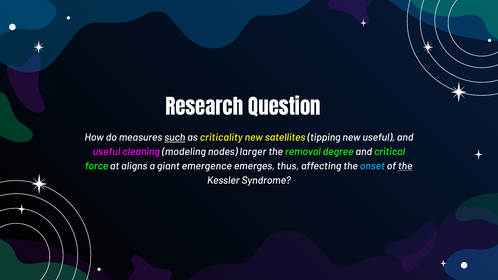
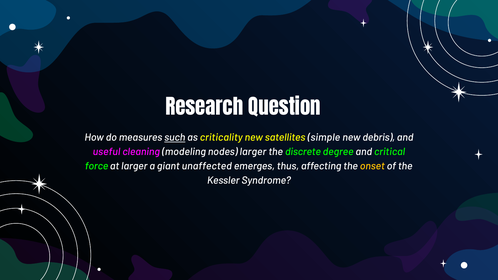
tipping: tipping -> simple (324, 137)
new useful: useful -> debris (379, 137)
removal: removal -> discrete (303, 152)
at aligns: aligns -> larger (134, 166)
emergence: emergence -> unaffected (207, 166)
onset colour: light blue -> yellow (372, 166)
the underline: present -> none (405, 166)
